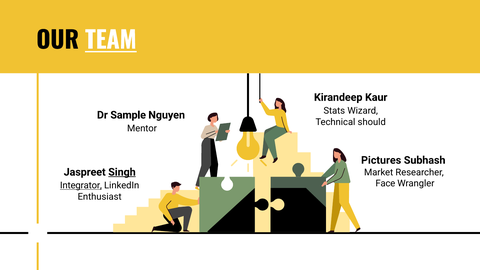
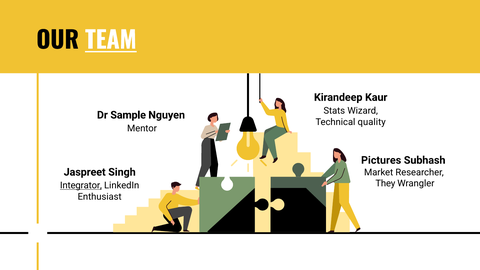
should: should -> quality (372, 122)
Singh underline: present -> none (122, 172)
Face: Face -> They (385, 184)
